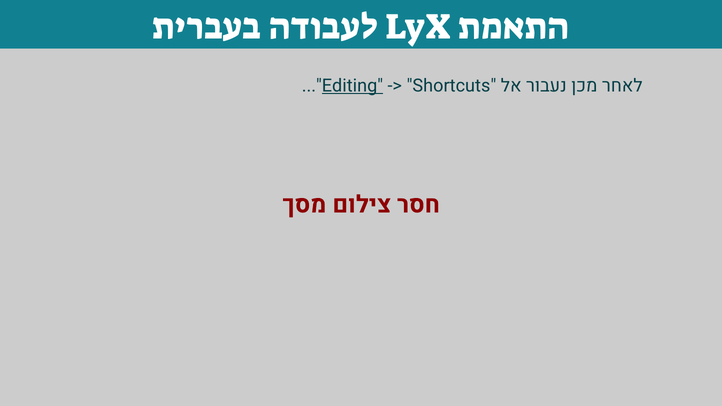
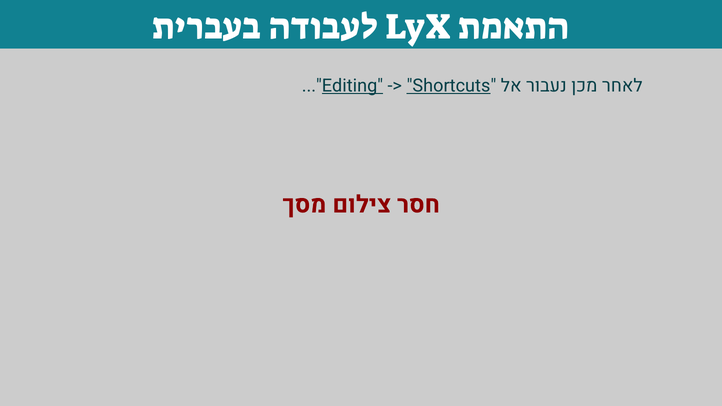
Shortcuts underline: none -> present (449, 86)
